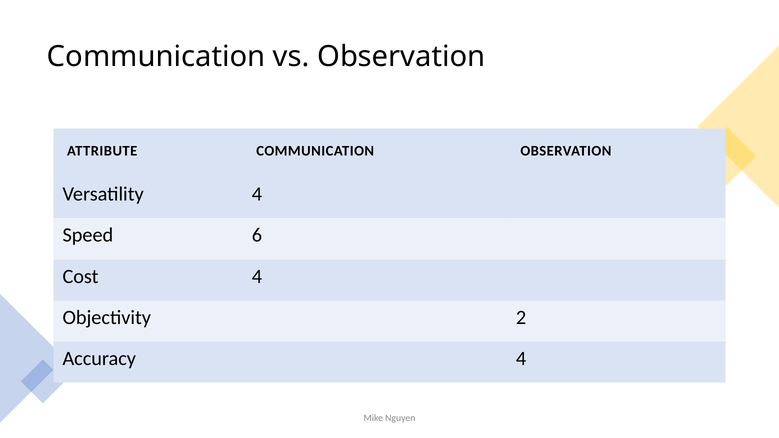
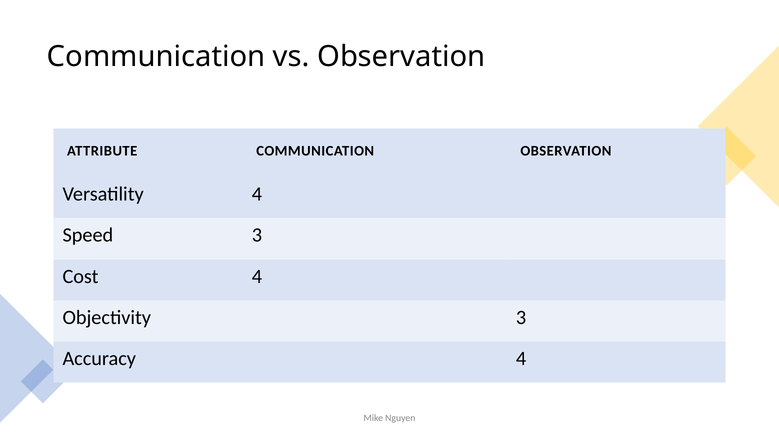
Speed 6: 6 -> 3 (257, 235)
Objectivity 2: 2 -> 3 (521, 318)
